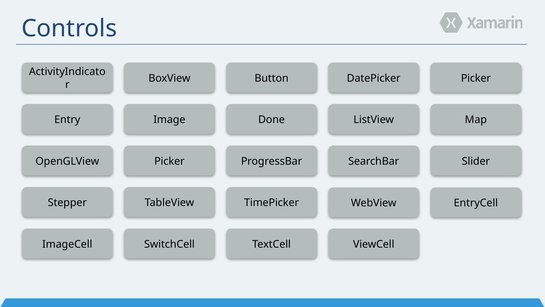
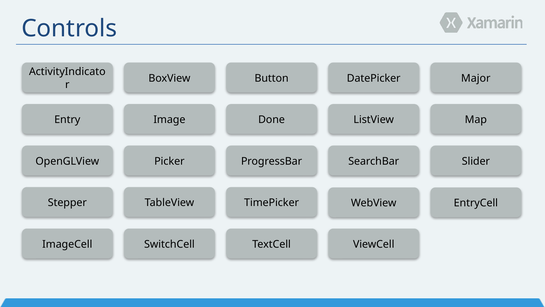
DatePicker Picker: Picker -> Major (476, 78)
